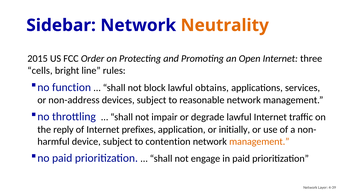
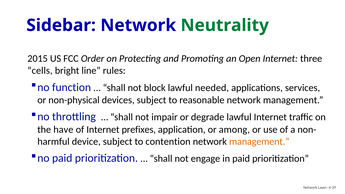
Neutrality colour: orange -> green (225, 25)
obtains: obtains -> needed (212, 88)
non-address: non-address -> non-physical (74, 100)
reply: reply -> have (63, 130)
initially: initially -> among (234, 130)
